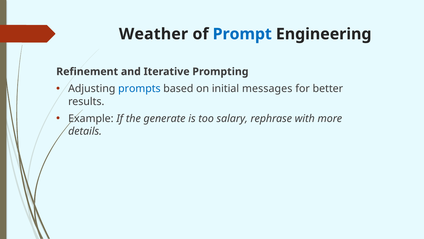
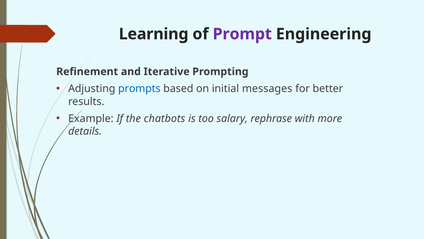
Weather: Weather -> Learning (154, 34)
Prompt colour: blue -> purple (242, 34)
generate: generate -> chatbots (164, 118)
